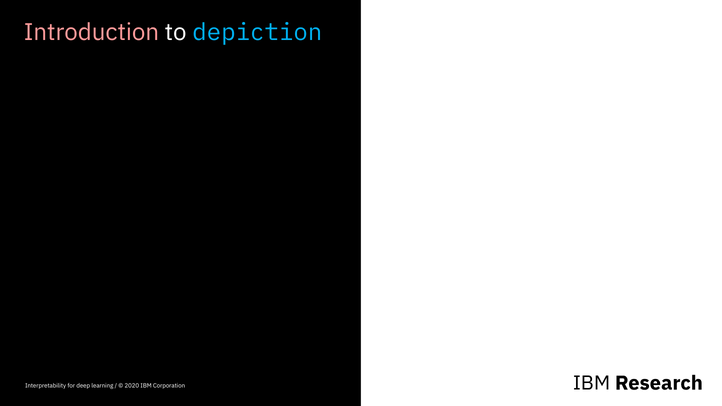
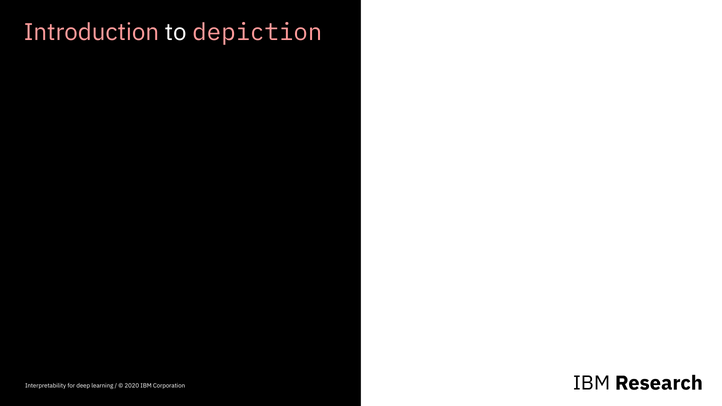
depiction colour: light blue -> pink (257, 32)
